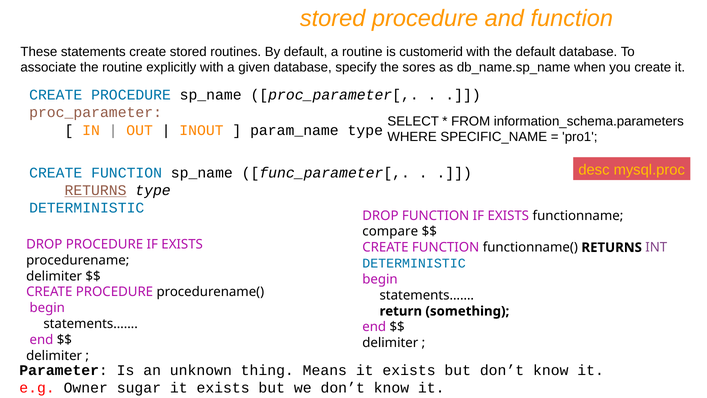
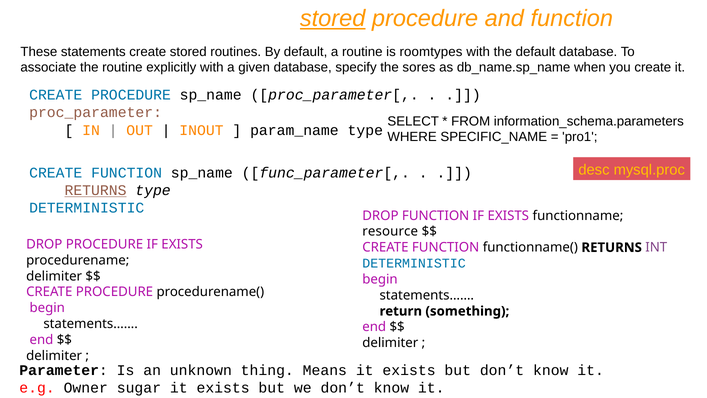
stored underline: none -> present (333, 18)
customerid: customerid -> roomtypes (431, 52)
compare: compare -> resource (390, 231)
